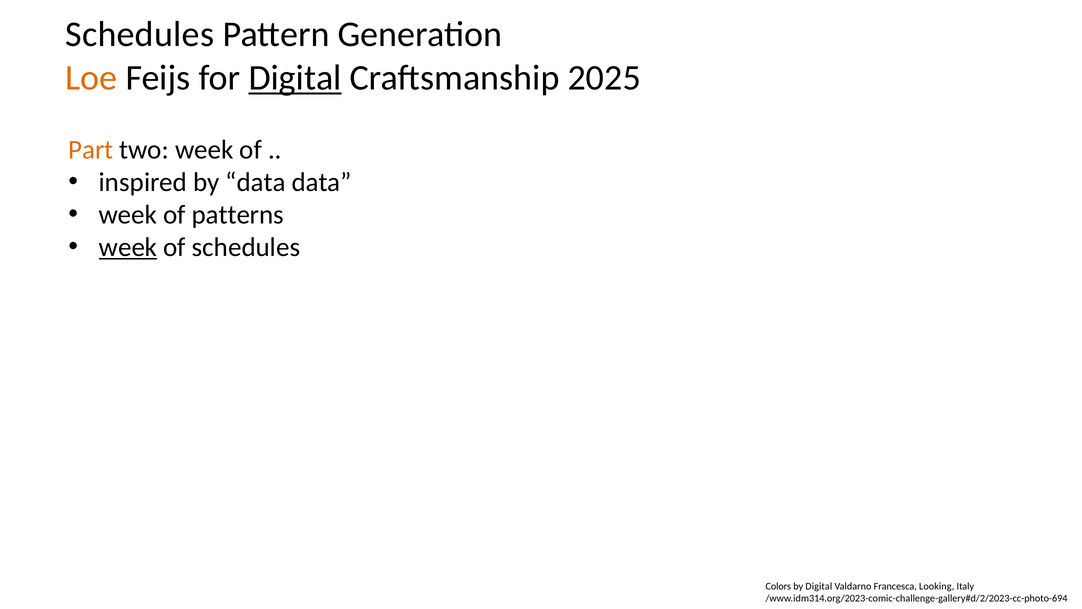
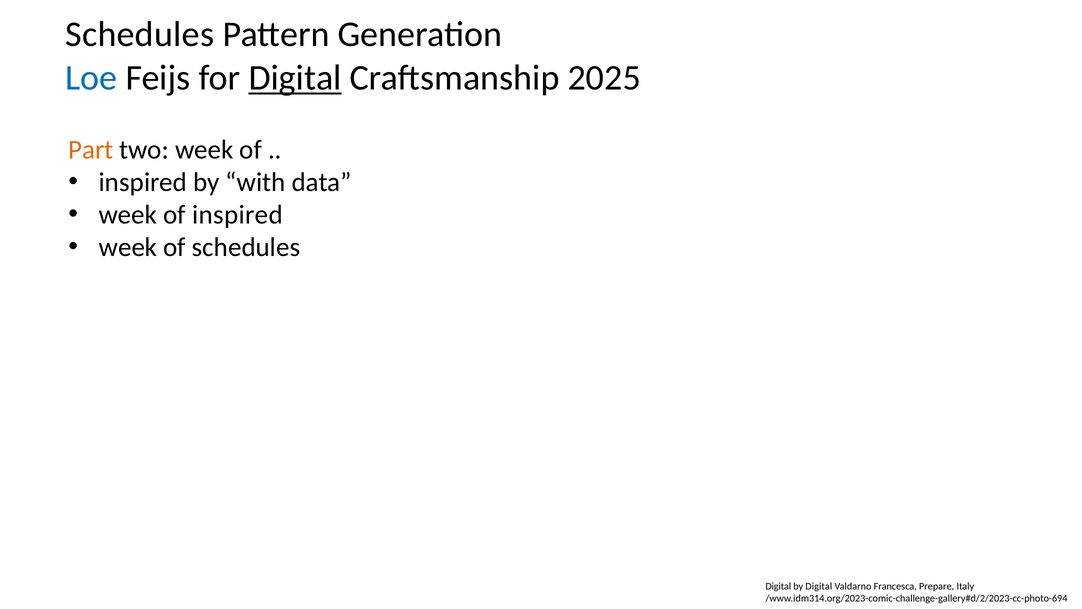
Loe colour: orange -> blue (91, 78)
by data: data -> with (255, 182)
of patterns: patterns -> inspired (238, 215)
week underline: present -> none (128, 247)
Colors: Colors -> Digital (778, 586)
Looking: Looking -> Prepare (937, 586)
